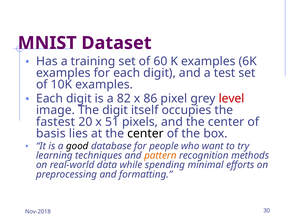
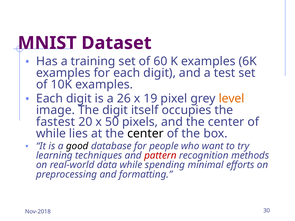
82: 82 -> 26 (124, 99)
86: 86 -> 19 (150, 99)
level colour: red -> orange (232, 99)
51: 51 -> 50 (112, 122)
basis: basis -> while (51, 134)
pattern colour: orange -> red (160, 156)
